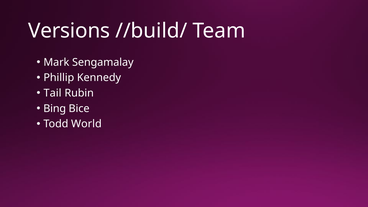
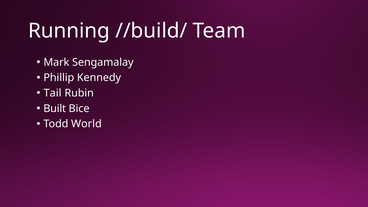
Versions: Versions -> Running (69, 31)
Bing: Bing -> Built (55, 109)
